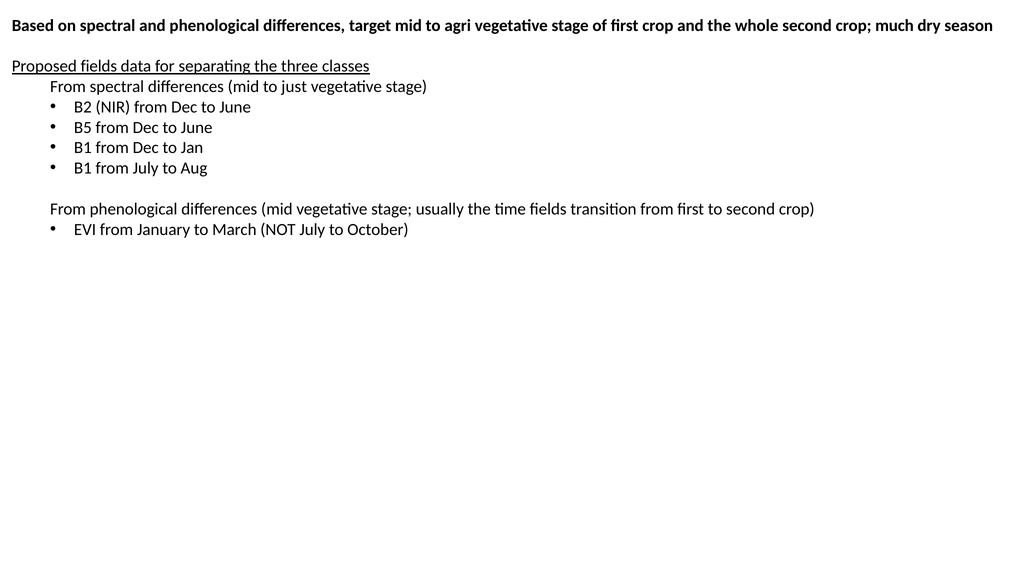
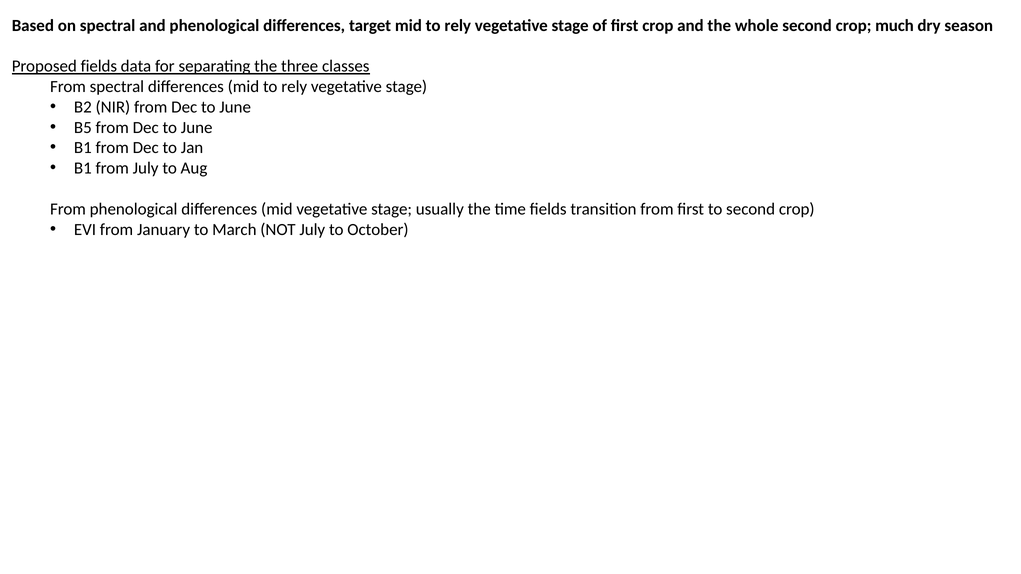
target mid to agri: agri -> rely (458, 25)
differences mid to just: just -> rely (294, 87)
